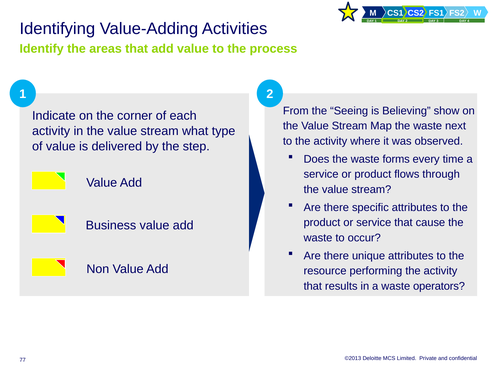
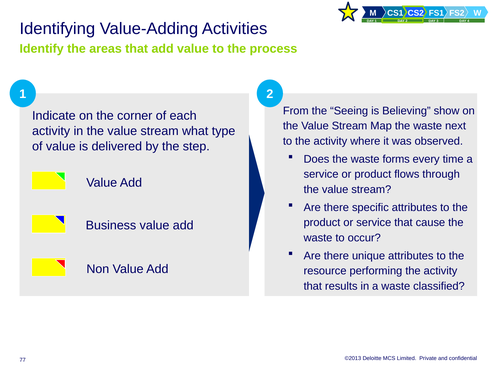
operators: operators -> classified (439, 287)
